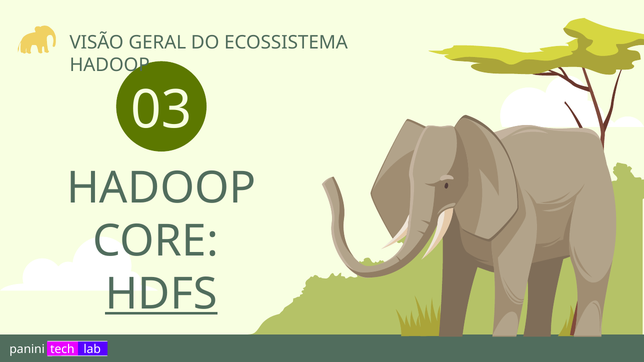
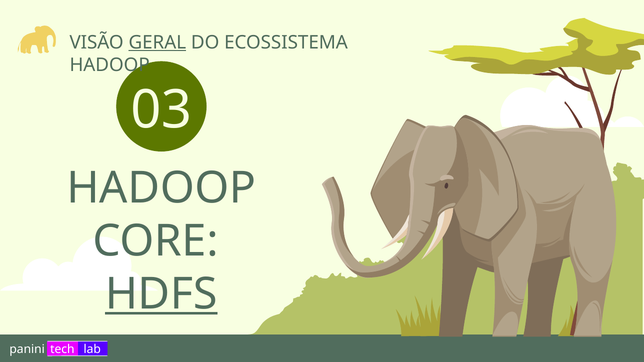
GERAL underline: none -> present (157, 42)
